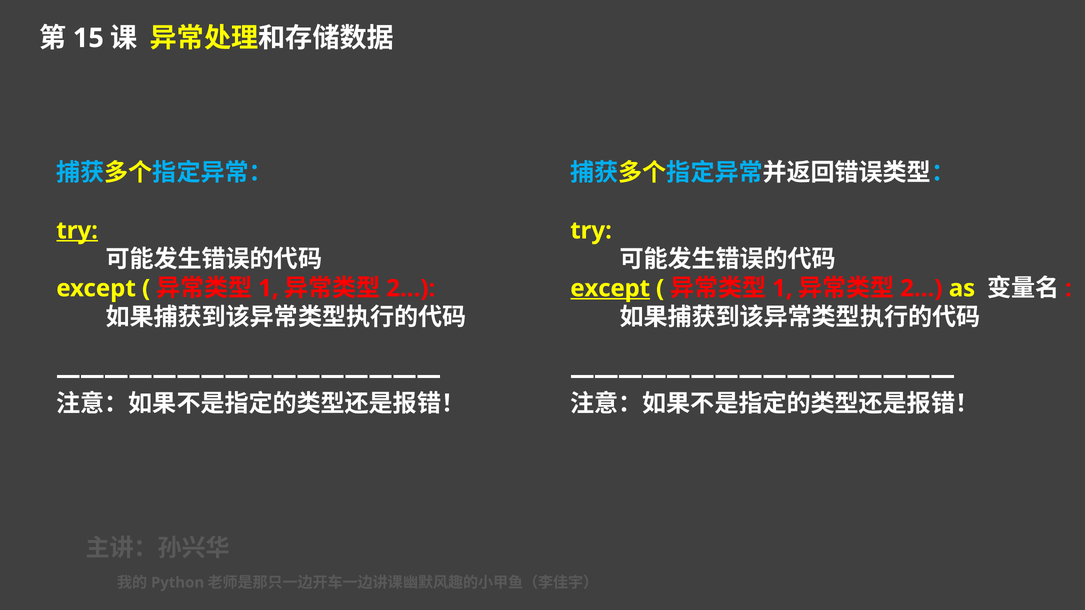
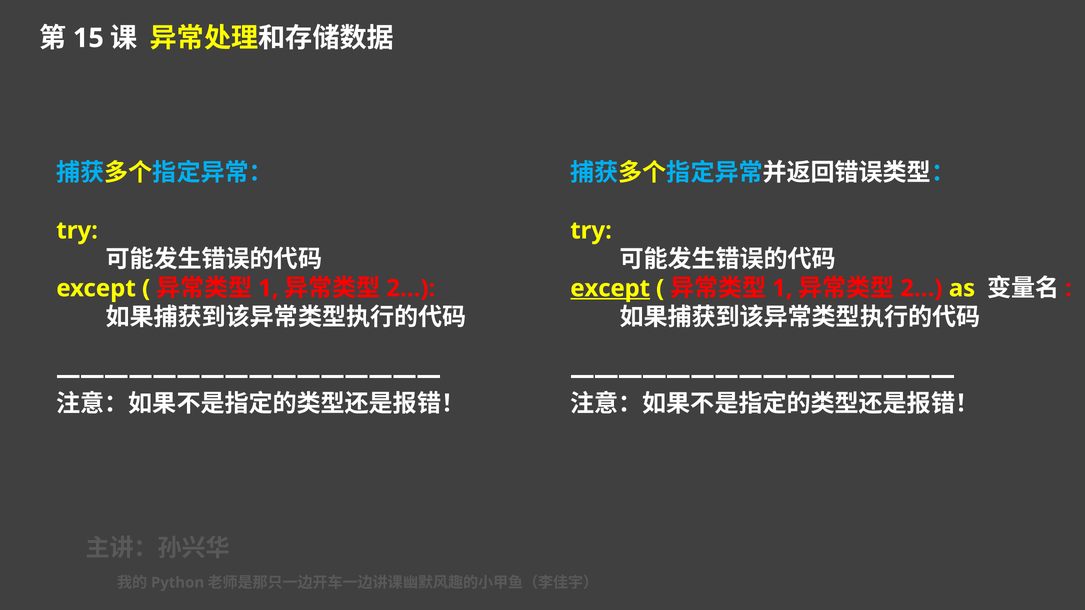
try underline: present -> none (77, 231)
